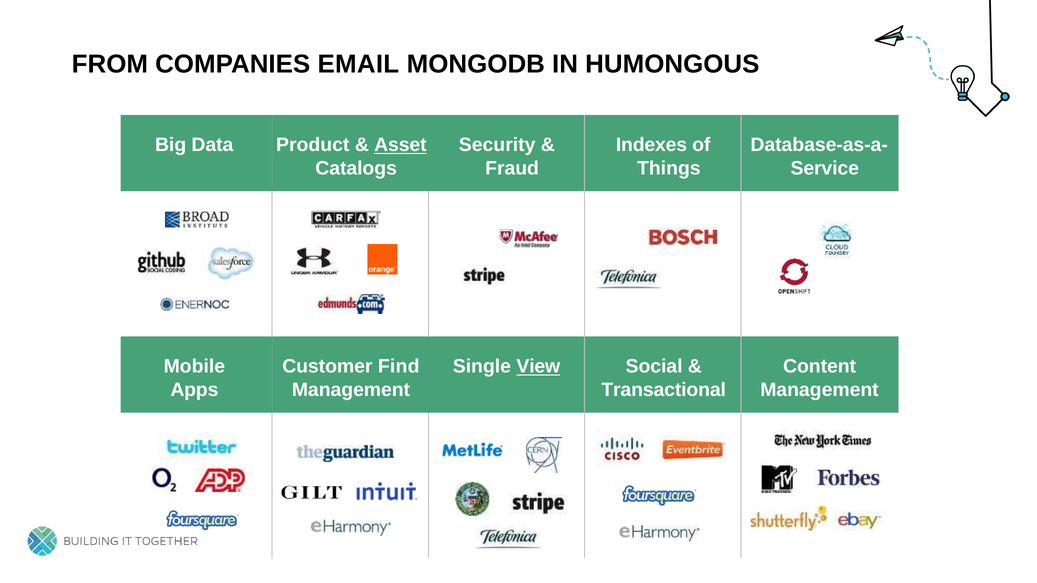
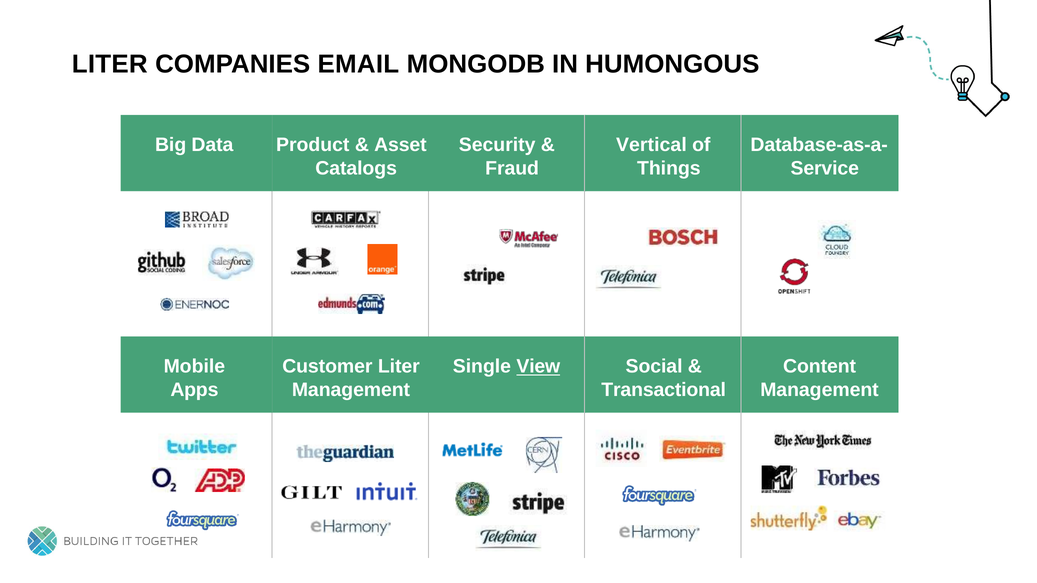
FROM: FROM -> LITER (110, 64)
Asset underline: present -> none (400, 145)
Indexes: Indexes -> Vertical (651, 145)
Customer Find: Find -> Liter (399, 367)
